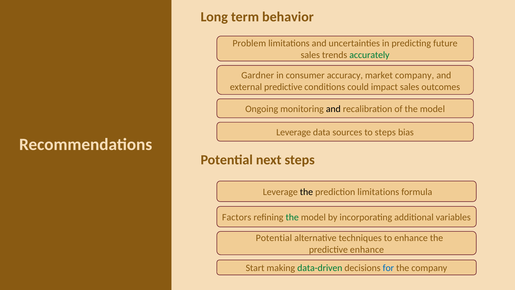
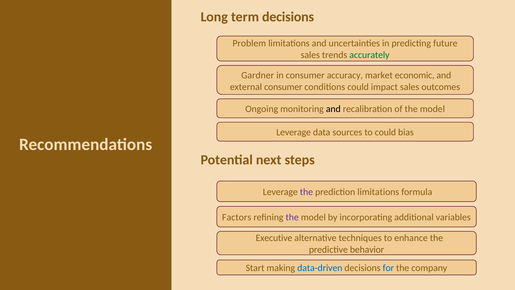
term behavior: behavior -> decisions (288, 17)
market company: company -> economic (415, 75)
external predictive: predictive -> consumer (283, 87)
to steps: steps -> could (385, 132)
the colour: black -> purple (306, 192)
the colour: green -> purple (292, 217)
Potential: Potential -> Executive (274, 238)
predictive enhance: enhance -> behavior (367, 249)
data-driven colour: green -> blue (320, 268)
